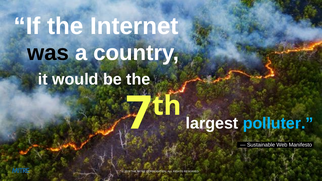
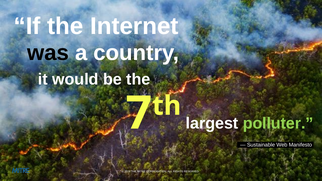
polluter colour: light blue -> light green (278, 123)
